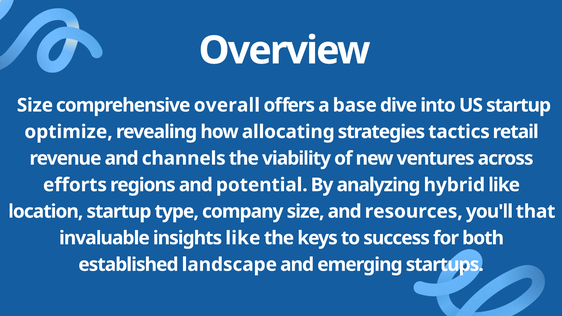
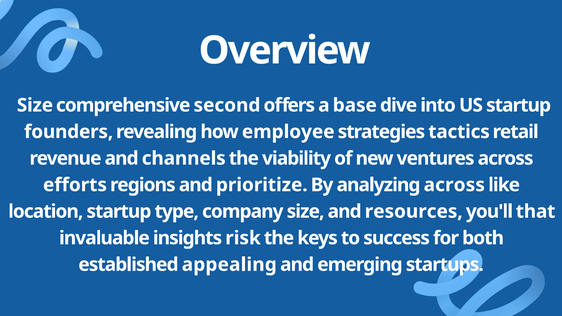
overall: overall -> second (227, 105)
optimize: optimize -> founders (69, 132)
allocating: allocating -> employee (288, 132)
potential: potential -> prioritize (262, 185)
analyzing hybrid: hybrid -> across (454, 185)
insights like: like -> risk (243, 238)
landscape: landscape -> appealing (229, 265)
